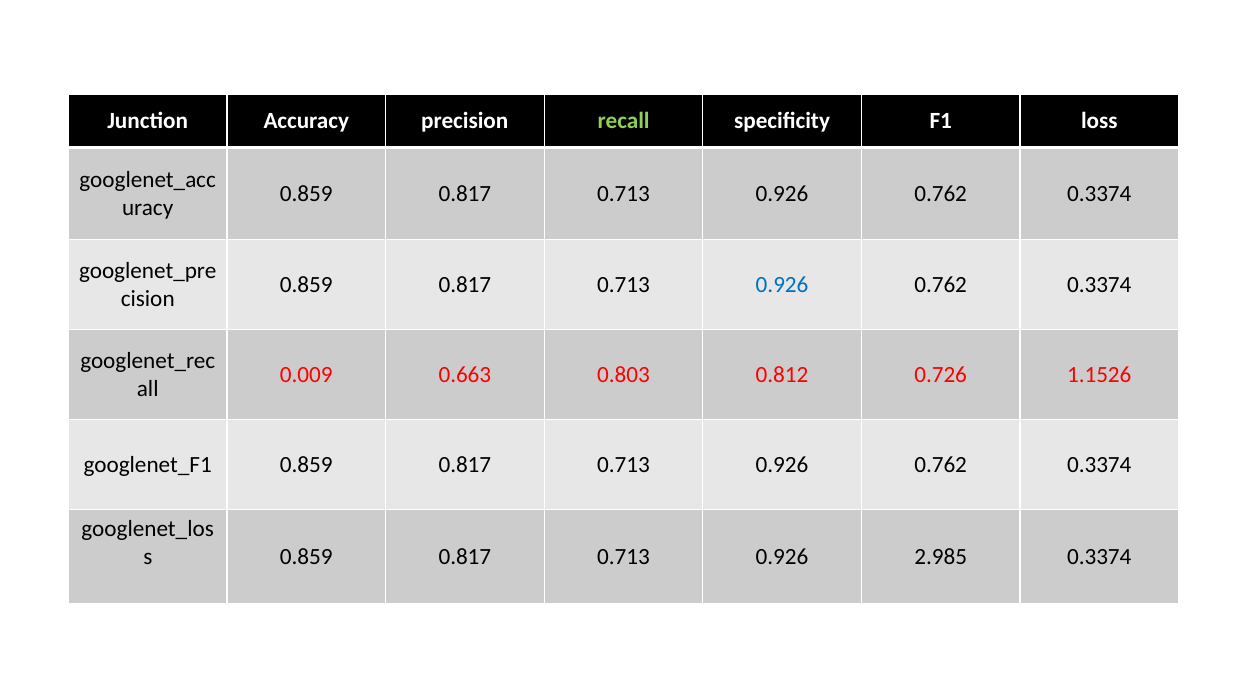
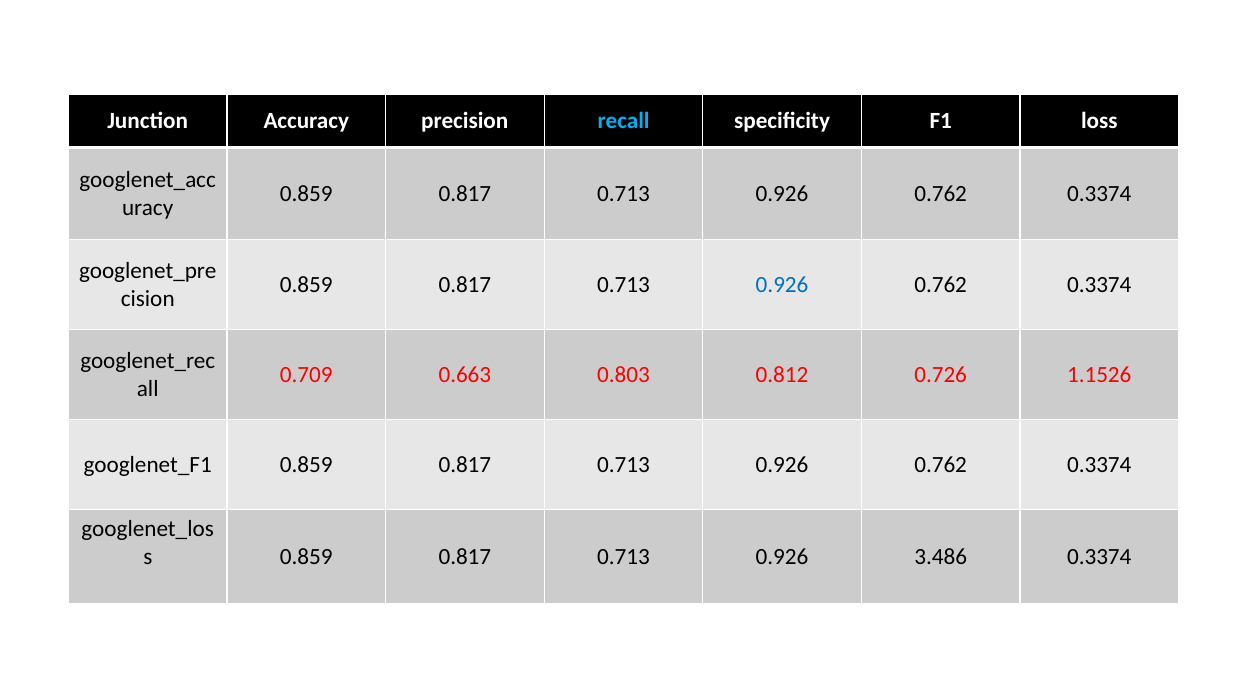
recall colour: light green -> light blue (624, 121)
0.009: 0.009 -> 0.709 (306, 374)
2.985: 2.985 -> 3.486 (941, 557)
